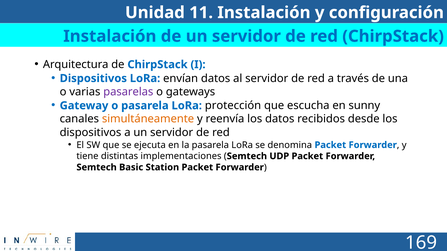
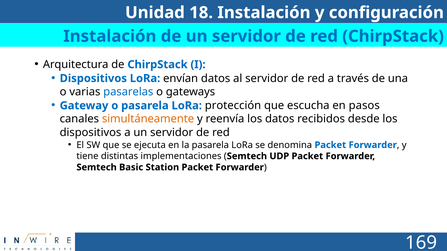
11: 11 -> 18 (201, 13)
pasarelas colour: purple -> blue (128, 92)
sunny: sunny -> pasos (364, 106)
